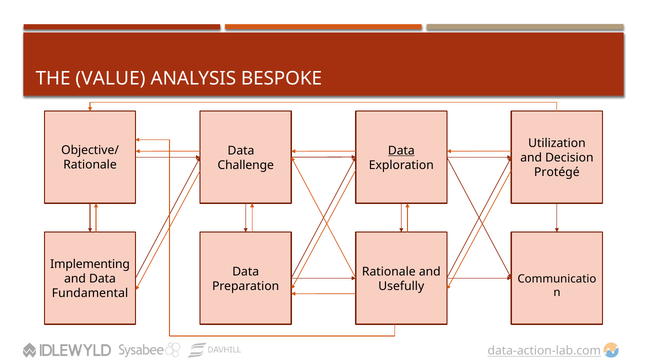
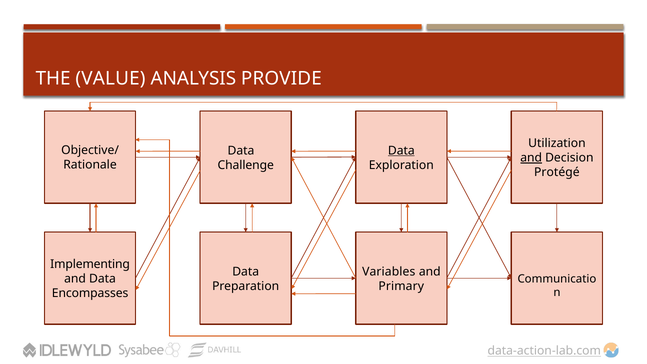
BESPOKE: BESPOKE -> PROVIDE (281, 79)
and underline: none -> present (531, 158)
Rationale: Rationale -> Variables (389, 272)
Usefully: Usefully -> Primary (401, 286)
Fundamental: Fundamental -> Encompasses (90, 293)
